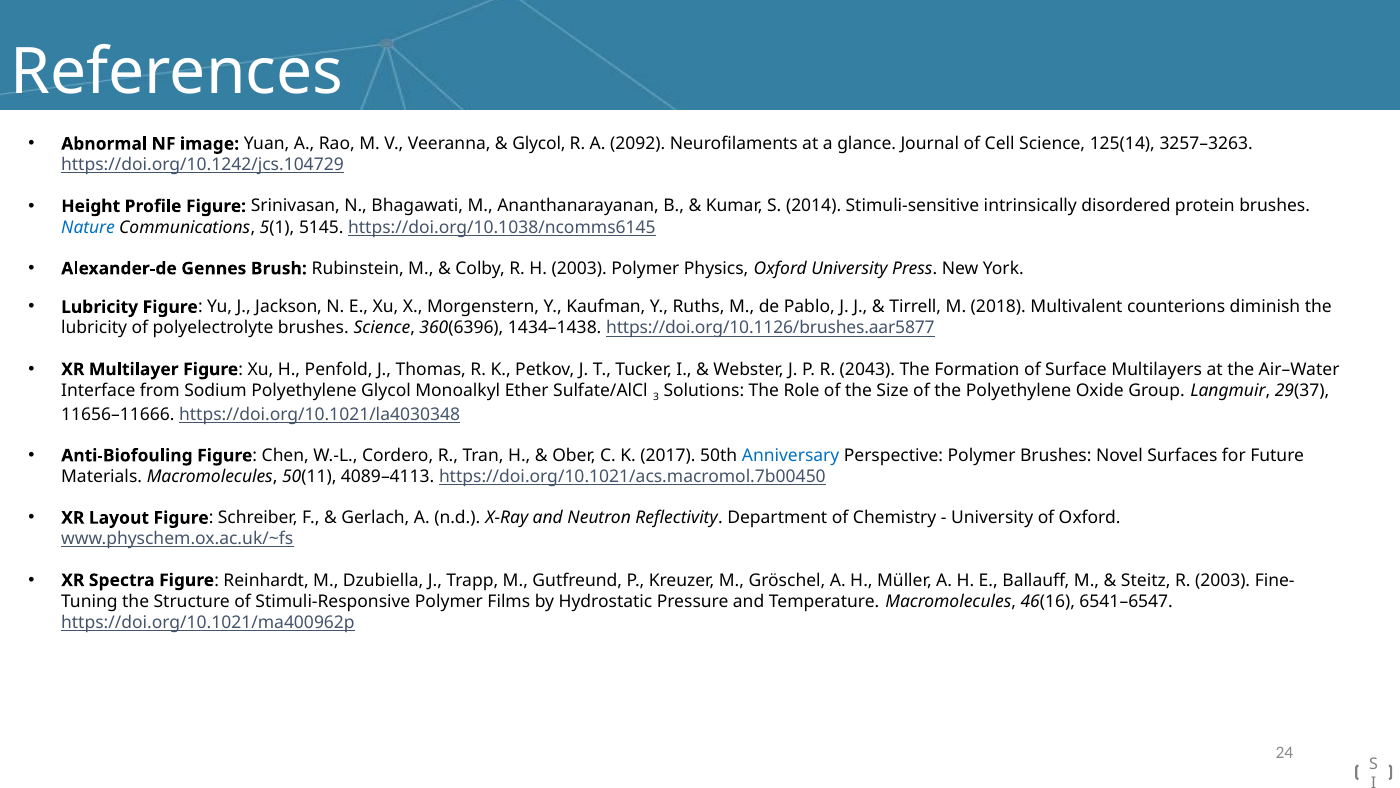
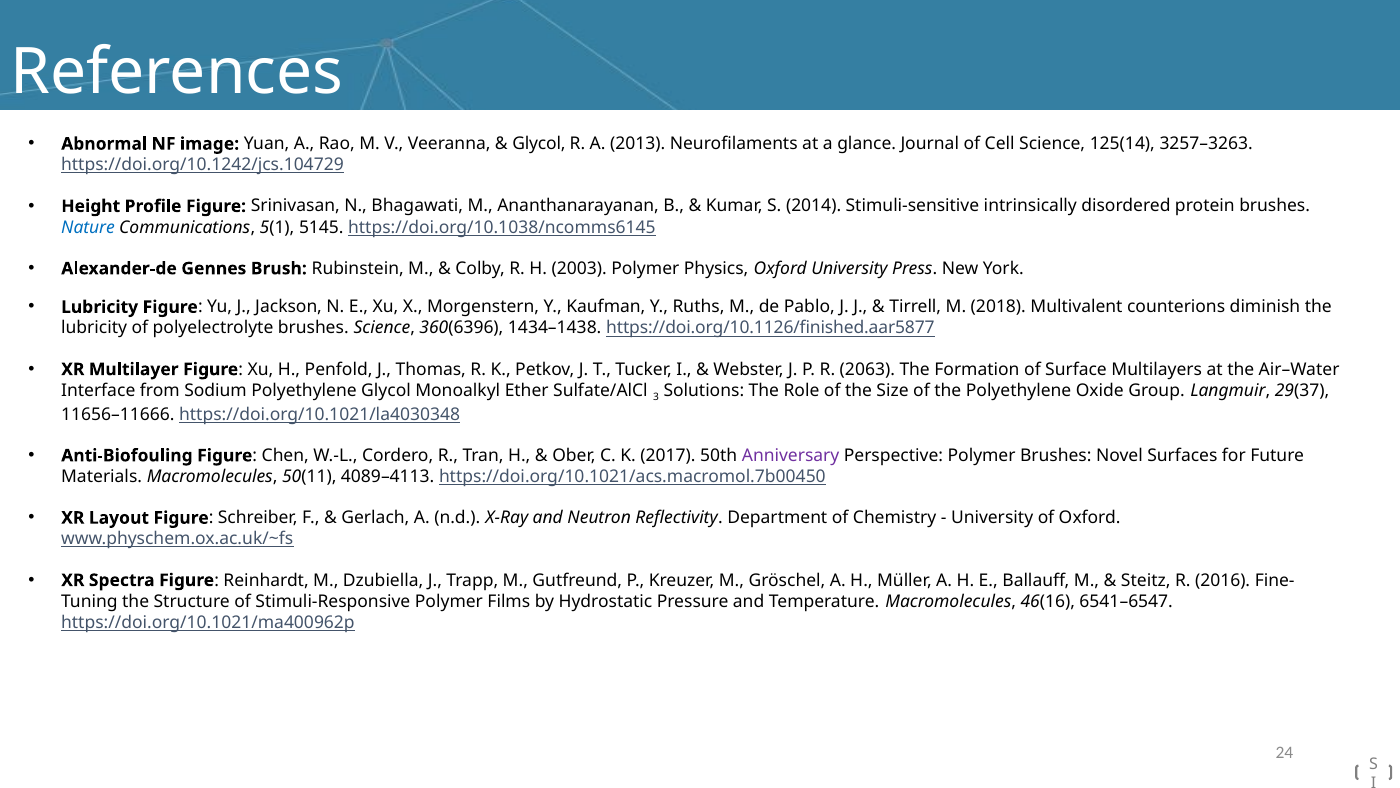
2092: 2092 -> 2013 (638, 144)
https://doi.org/10.1126/brushes.aar5877: https://doi.org/10.1126/brushes.aar5877 -> https://doi.org/10.1126/finished.aar5877 (770, 328)
2043: 2043 -> 2063 (867, 369)
Anniversary colour: blue -> purple (791, 455)
R 2003: 2003 -> 2016 (1223, 580)
